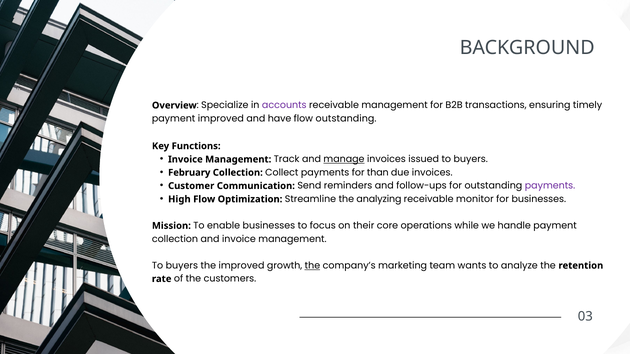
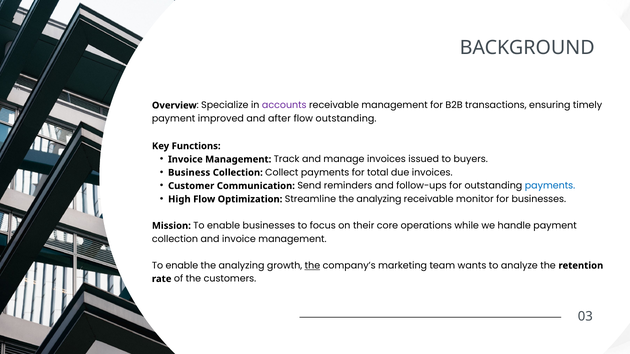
have: have -> after (279, 119)
manage underline: present -> none (344, 159)
February: February -> Business (189, 173)
than: than -> total (378, 173)
payments colour: purple -> blue (550, 186)
buyers: buyers -> enable (182, 266)
improved: improved -> analyzing (241, 266)
